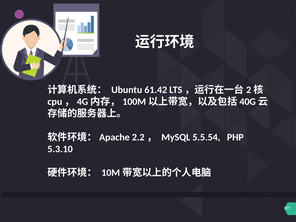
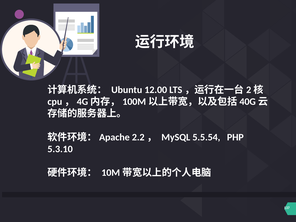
61.42: 61.42 -> 12.00 (156, 90)
